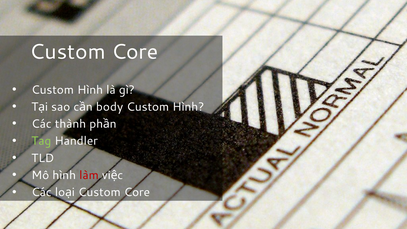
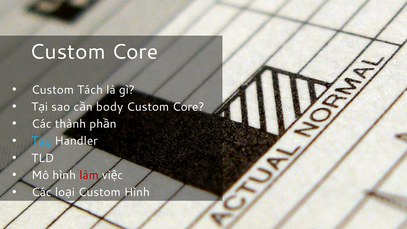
Hình: Hình -> Tách (90, 90)
Hình: Hình -> Core (188, 107)
Tag colour: light green -> light blue (41, 141)
Core: Core -> Hình (137, 192)
